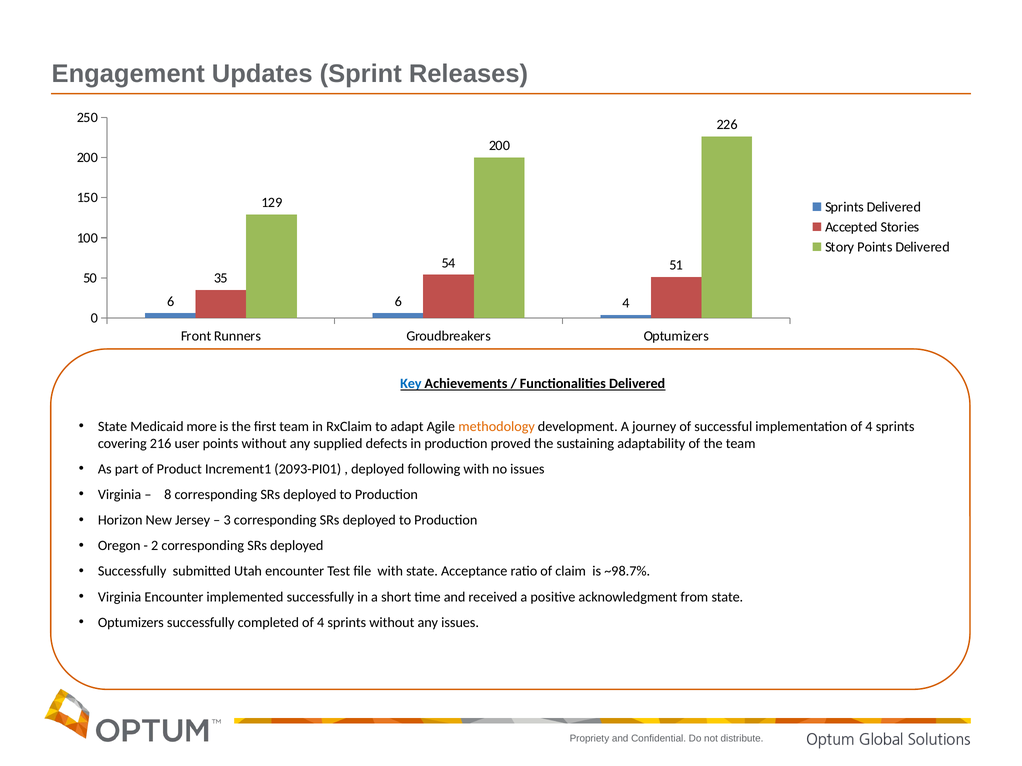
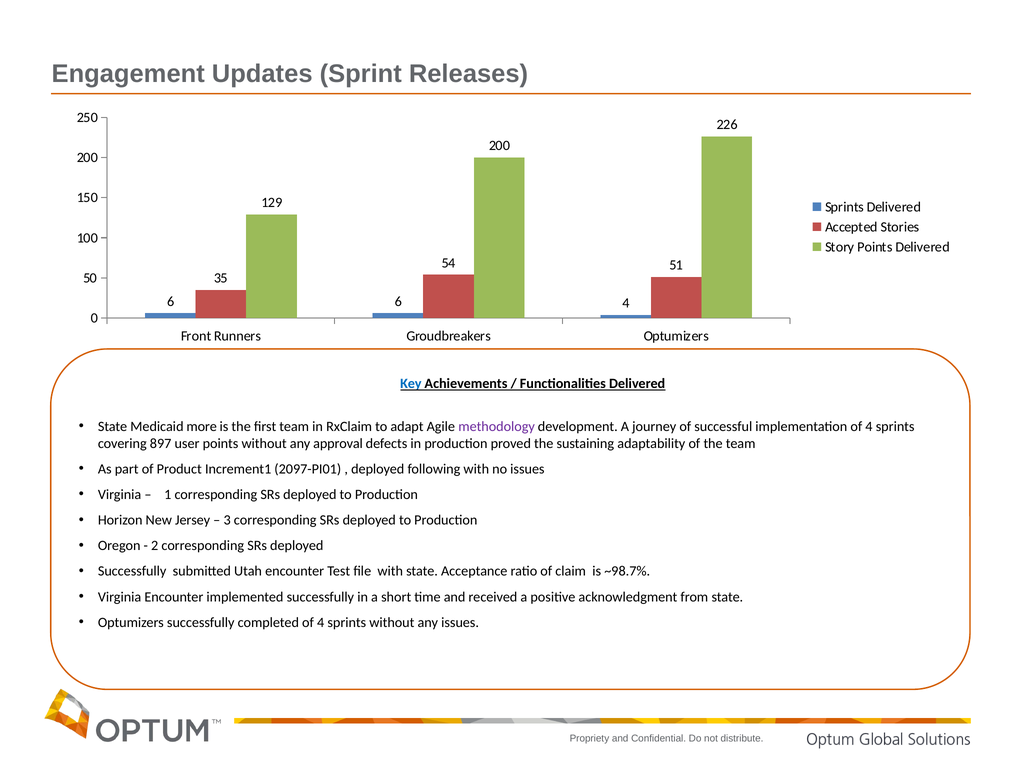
methodology colour: orange -> purple (497, 427)
216: 216 -> 897 (161, 444)
supplied: supplied -> approval (338, 444)
2093-PI01: 2093-PI01 -> 2097-PI01 (308, 469)
8: 8 -> 1 (168, 495)
